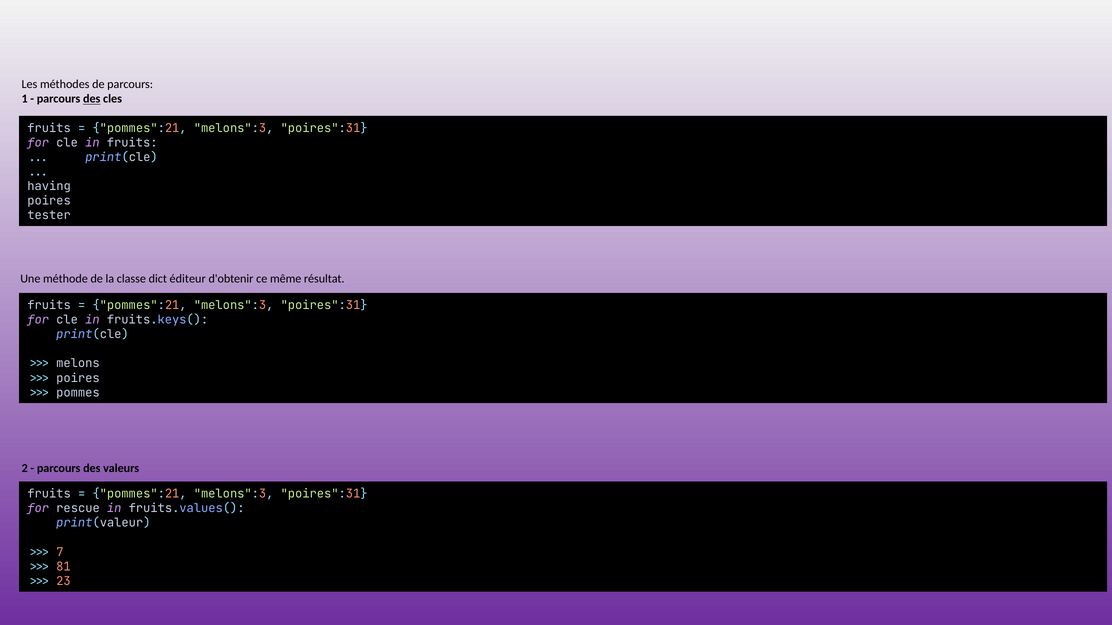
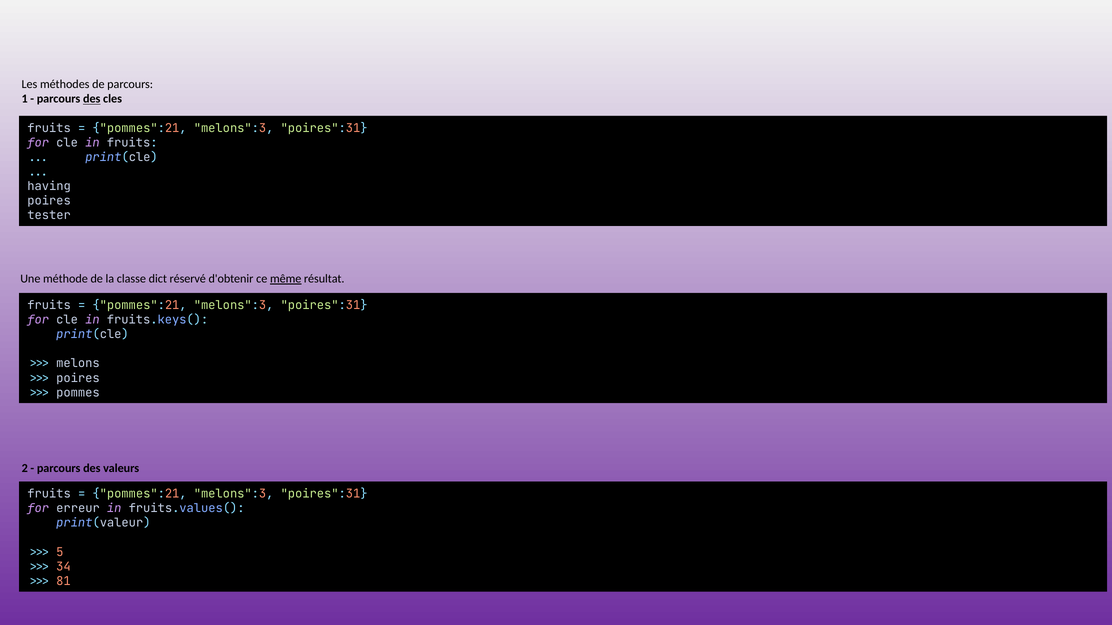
éditeur: éditeur -> réservé (188, 279)
même underline: none -> present (286, 279)
rescue: rescue -> erreur (78, 509)
7: 7 -> 5 (60, 553)
81: 81 -> 34 (64, 567)
23: 23 -> 81 (64, 582)
